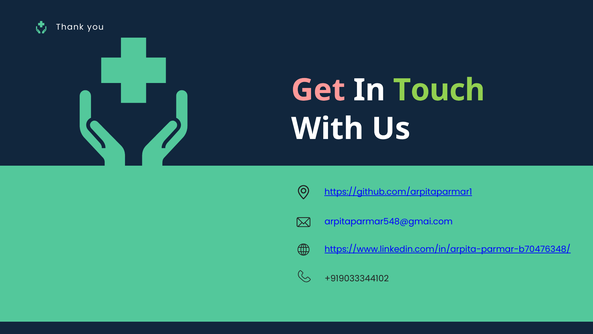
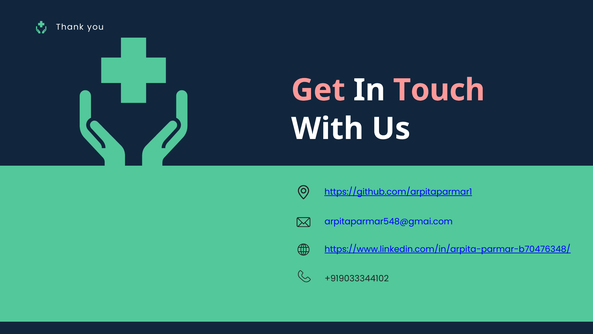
Touch colour: light green -> pink (439, 90)
